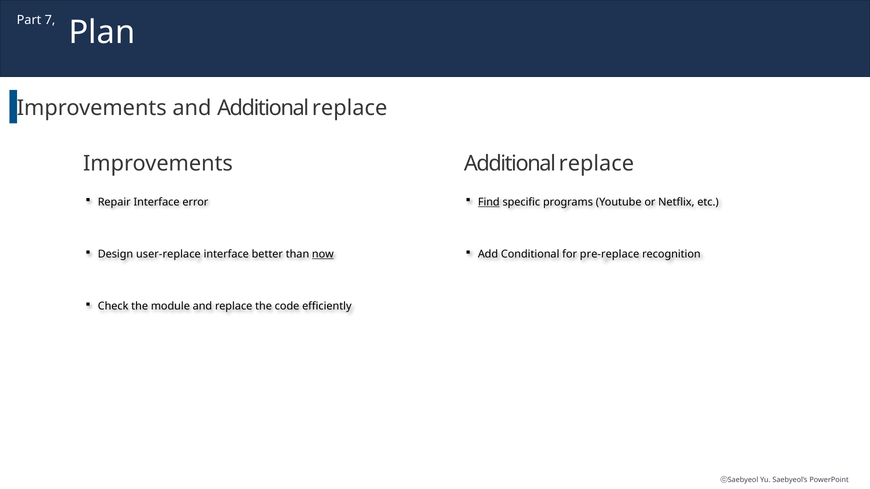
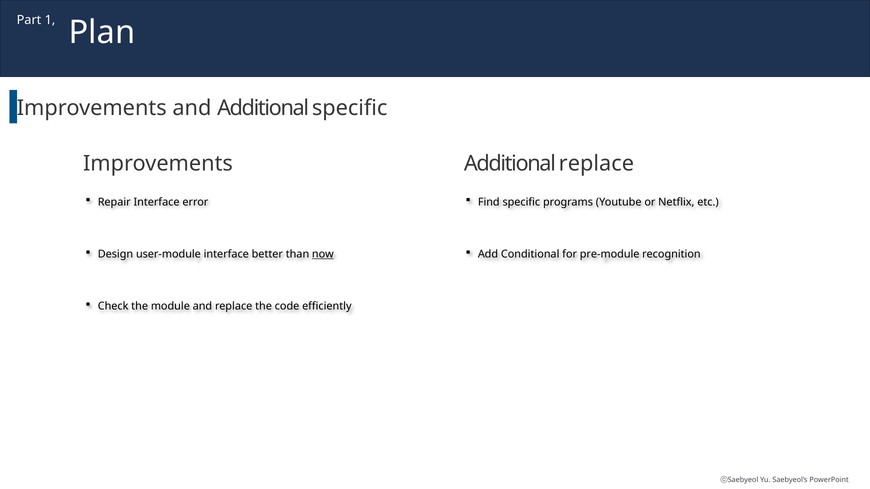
7: 7 -> 1 (50, 20)
and Additional replace: replace -> specific (350, 108)
Find underline: present -> none (489, 202)
user-replace: user-replace -> user-module (168, 254)
pre-replace: pre-replace -> pre-module (610, 254)
